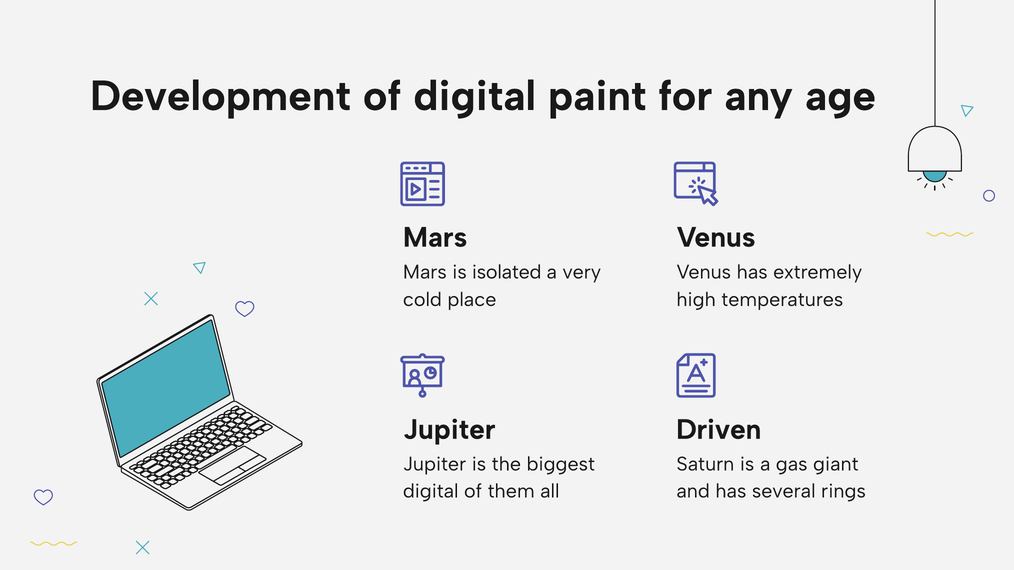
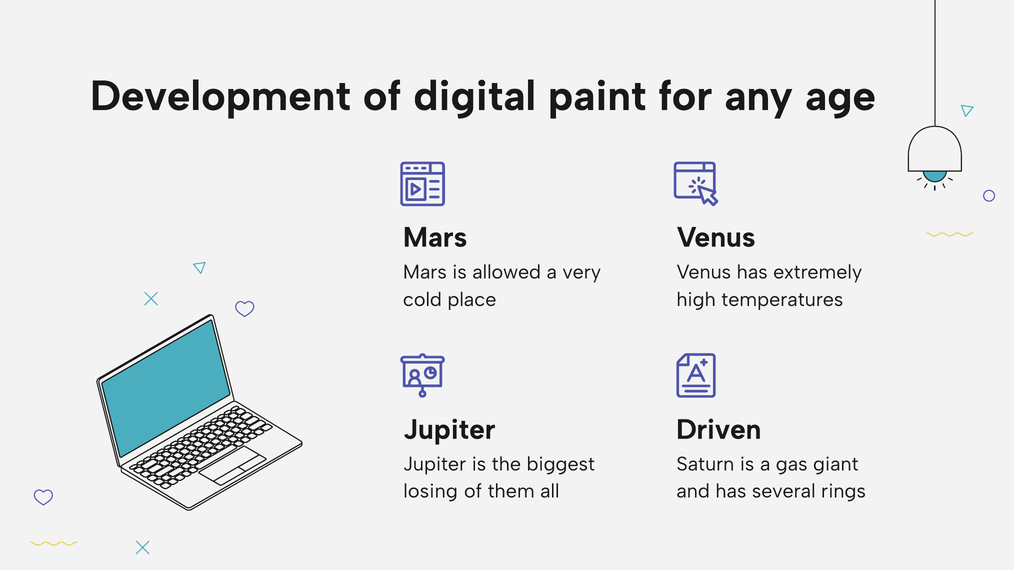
isolated: isolated -> allowed (507, 273)
digital: digital -> losing (431, 492)
